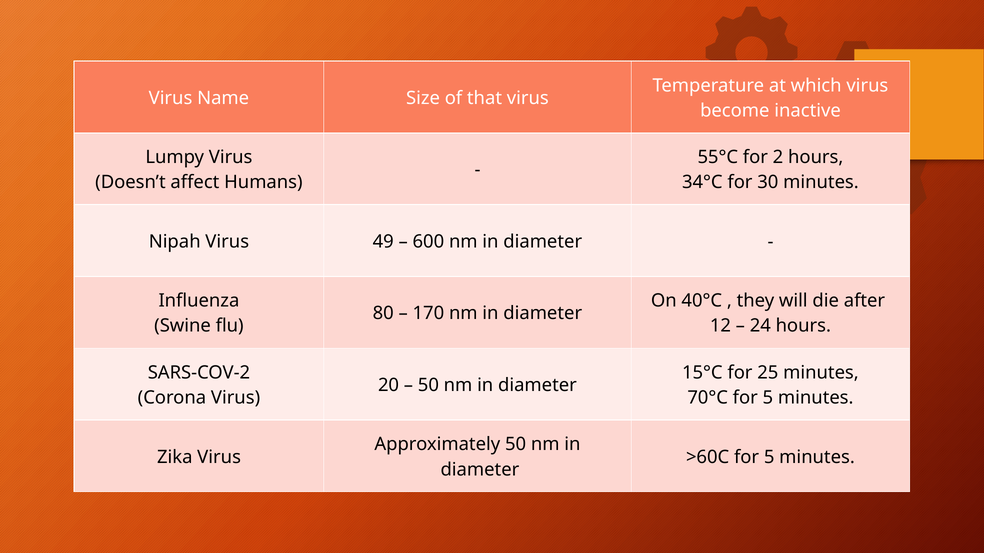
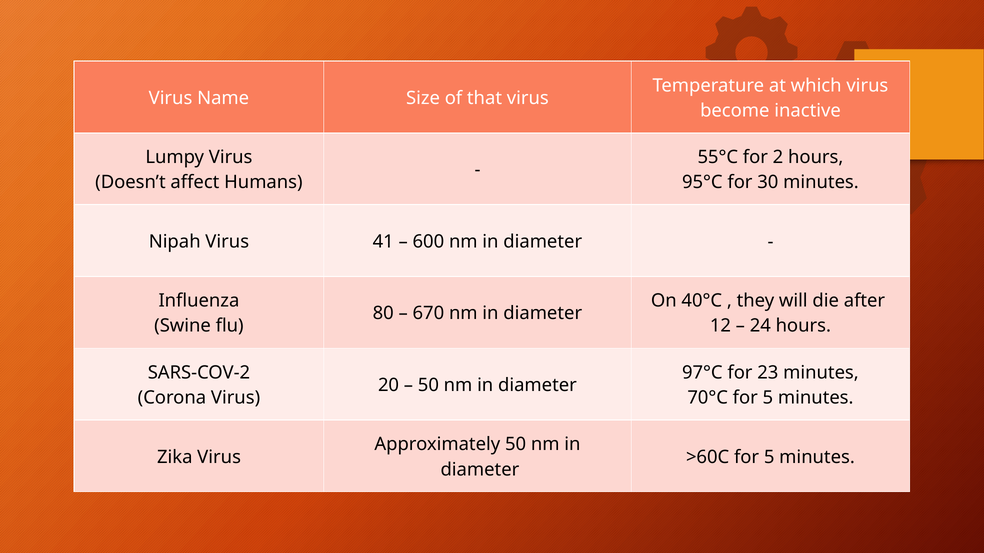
34°C: 34°C -> 95°C (702, 182)
49: 49 -> 41 (383, 242)
170: 170 -> 670 (428, 314)
15°C: 15°C -> 97°C (702, 373)
25: 25 -> 23 (768, 373)
